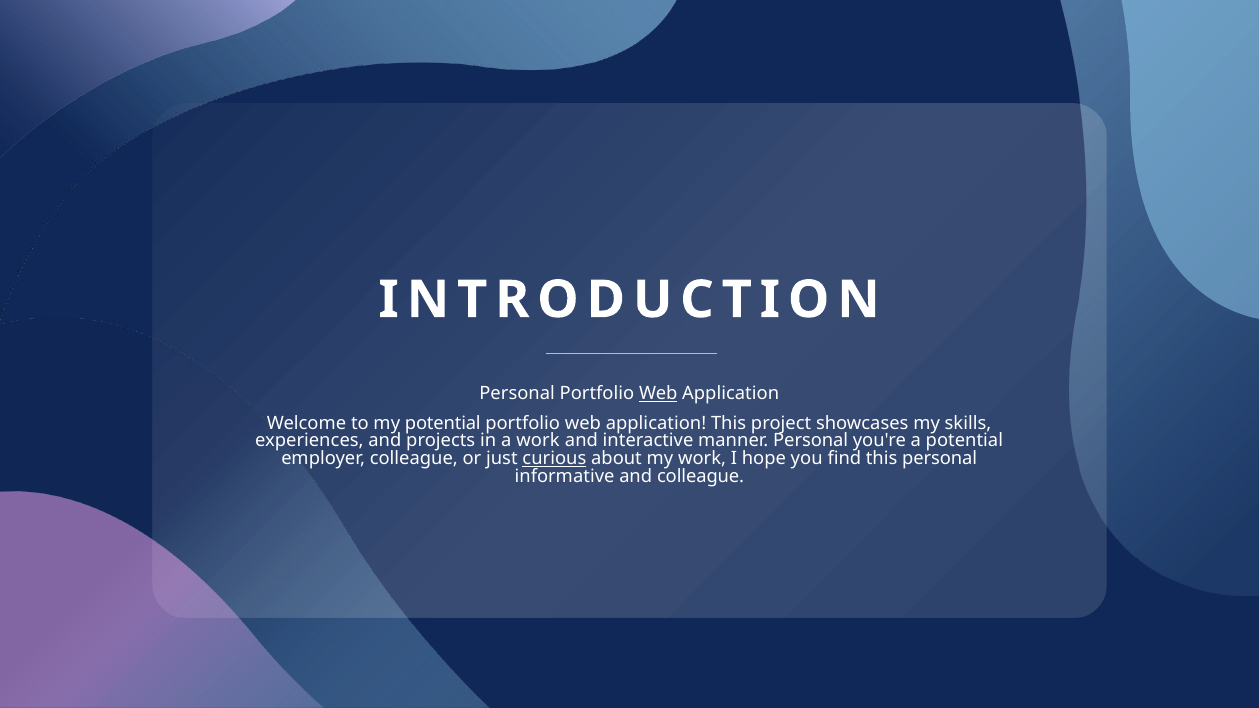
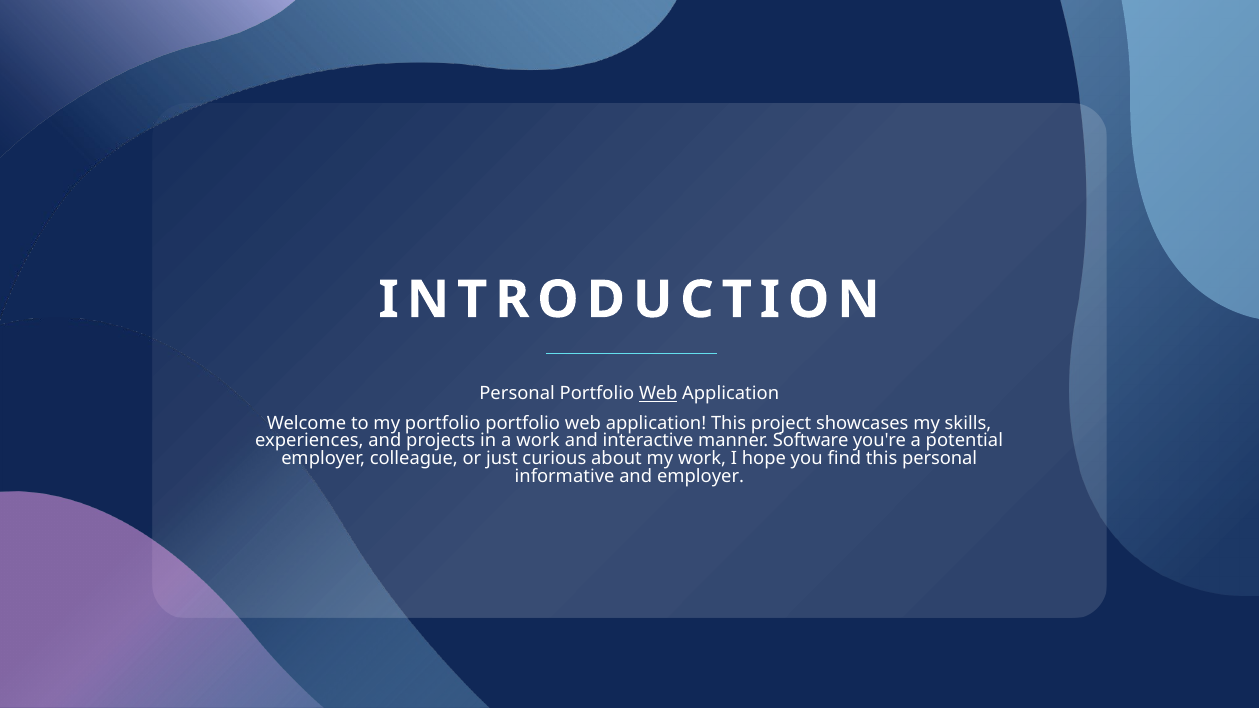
my potential: potential -> portfolio (443, 423)
manner Personal: Personal -> Software (811, 441)
curious underline: present -> none (554, 459)
and colleague: colleague -> employer (701, 477)
